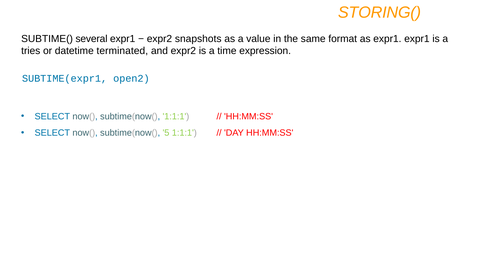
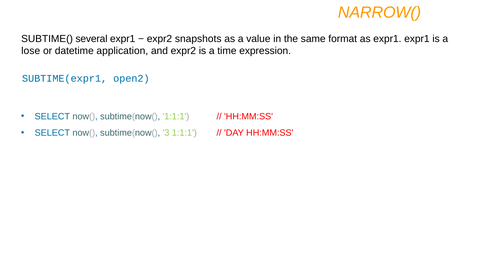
STORING(: STORING( -> NARROW( (379, 13)
tries: tries -> lose (31, 51)
terminated: terminated -> application (122, 51)
5: 5 -> 3 (166, 133)
